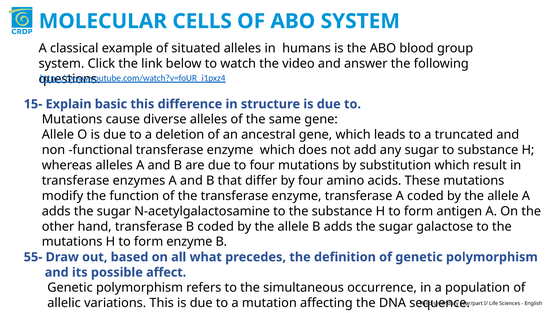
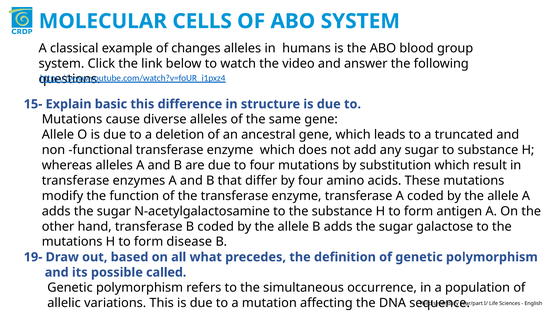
situated: situated -> changes (196, 48)
form enzyme: enzyme -> disease (189, 242)
55-: 55- -> 19- (33, 257)
affect: affect -> called (166, 272)
